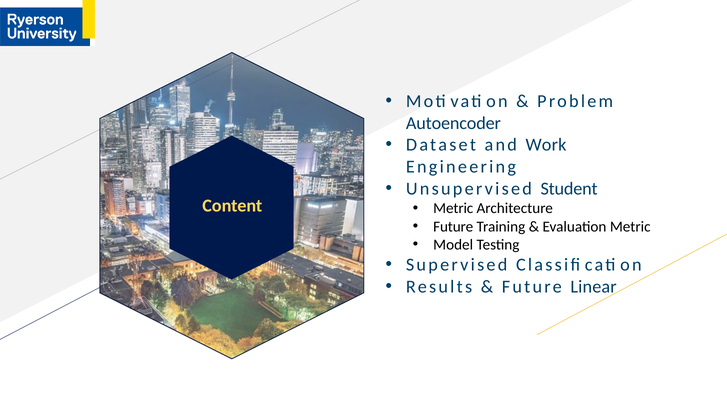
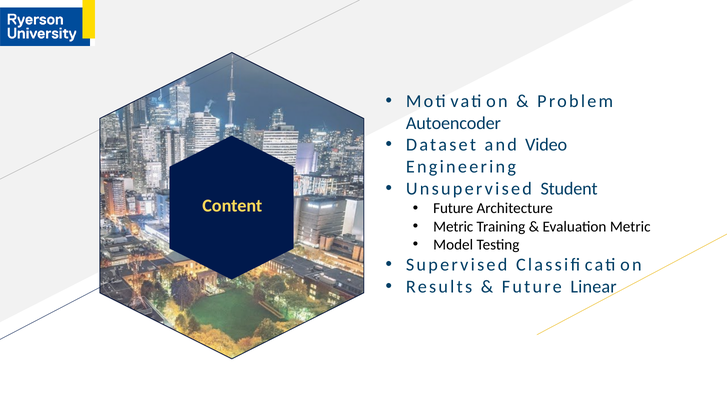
Work: Work -> Video (546, 145)
Metric: Metric -> Future (453, 208)
Future: Future -> Metric (453, 227)
